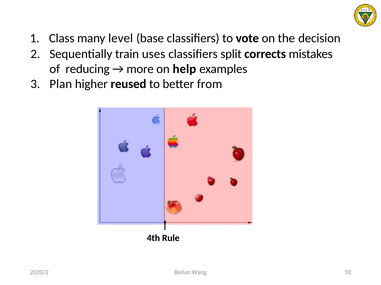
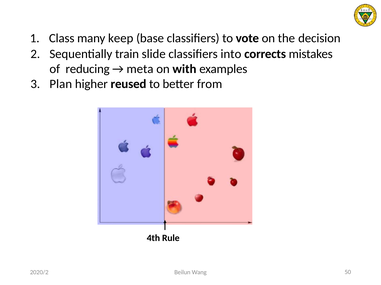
level: level -> keep (121, 38)
uses: uses -> slide (154, 54)
split: split -> into (231, 54)
more: more -> meta (140, 69)
help: help -> with (184, 69)
